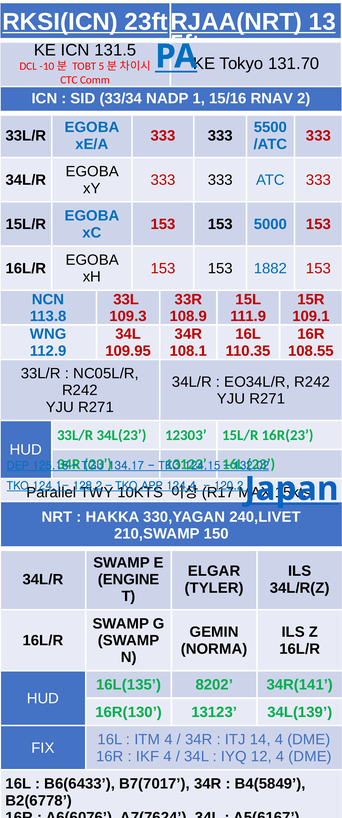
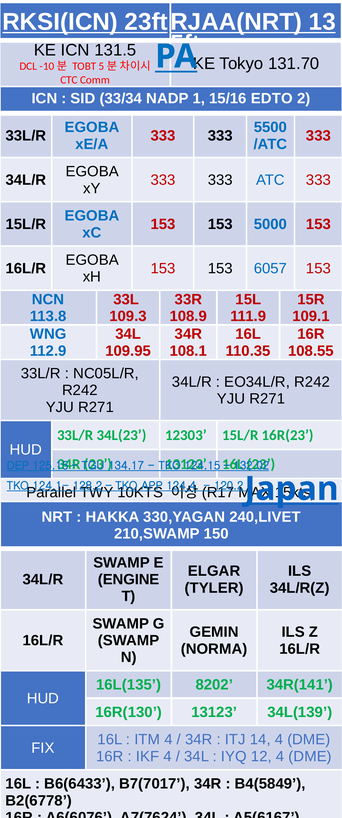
RNAV: RNAV -> EDTO (272, 98)
1882: 1882 -> 6057 (270, 269)
